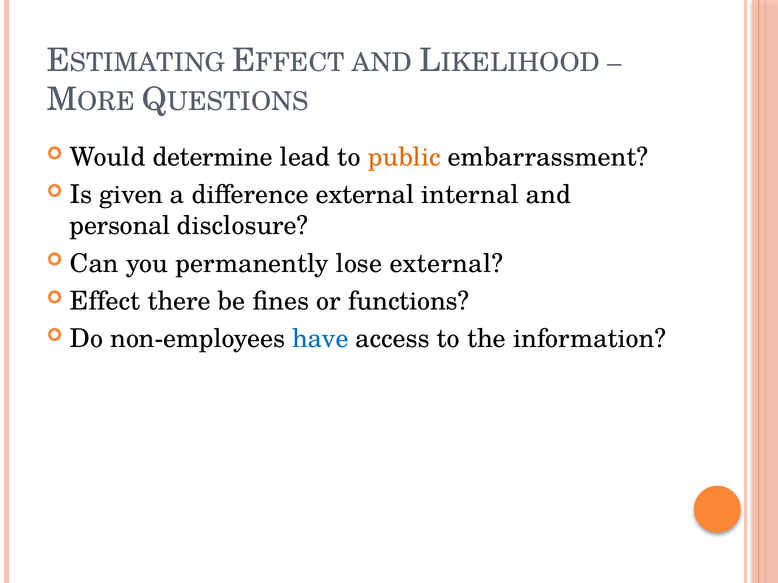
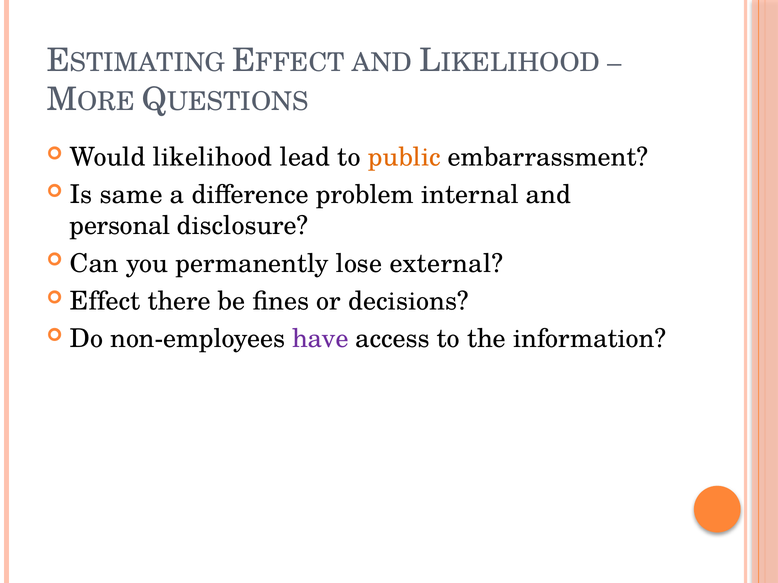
determine: determine -> likelihood (213, 157)
given: given -> same (131, 195)
difference external: external -> problem (365, 195)
functions: functions -> decisions (409, 301)
have colour: blue -> purple (320, 339)
